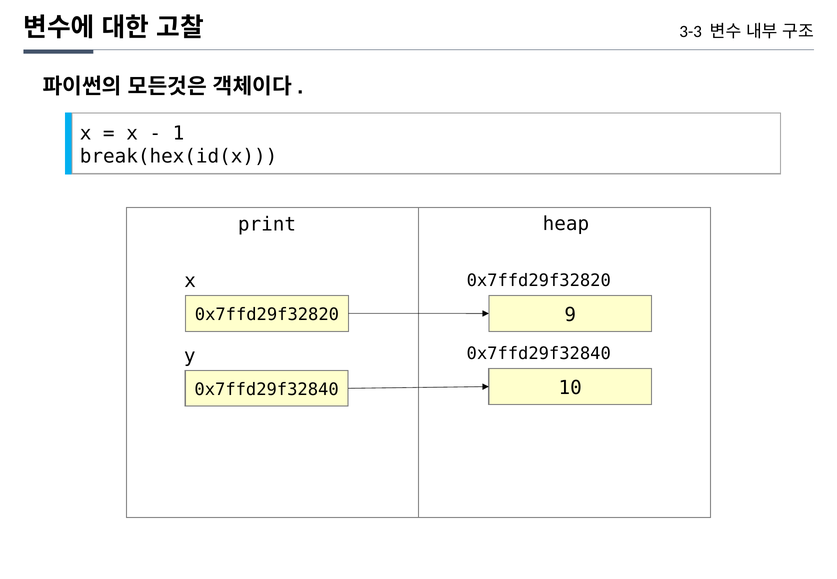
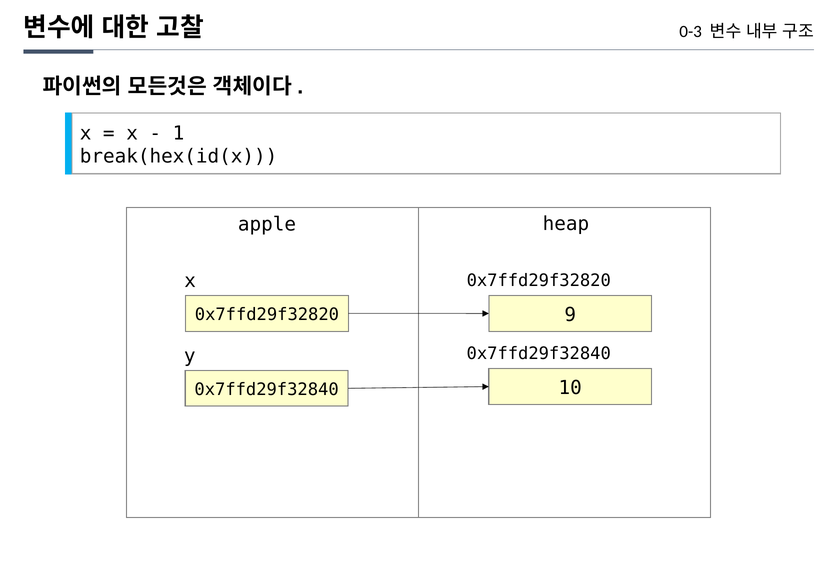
3-3: 3-3 -> 0-3 (691, 32)
print: print -> apple (267, 224)
